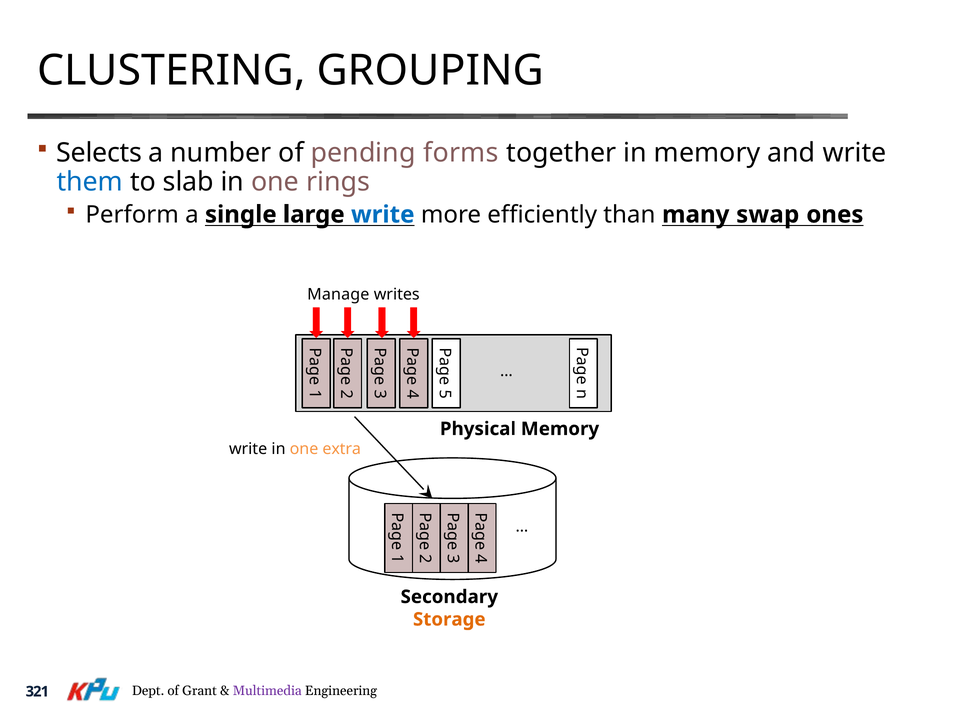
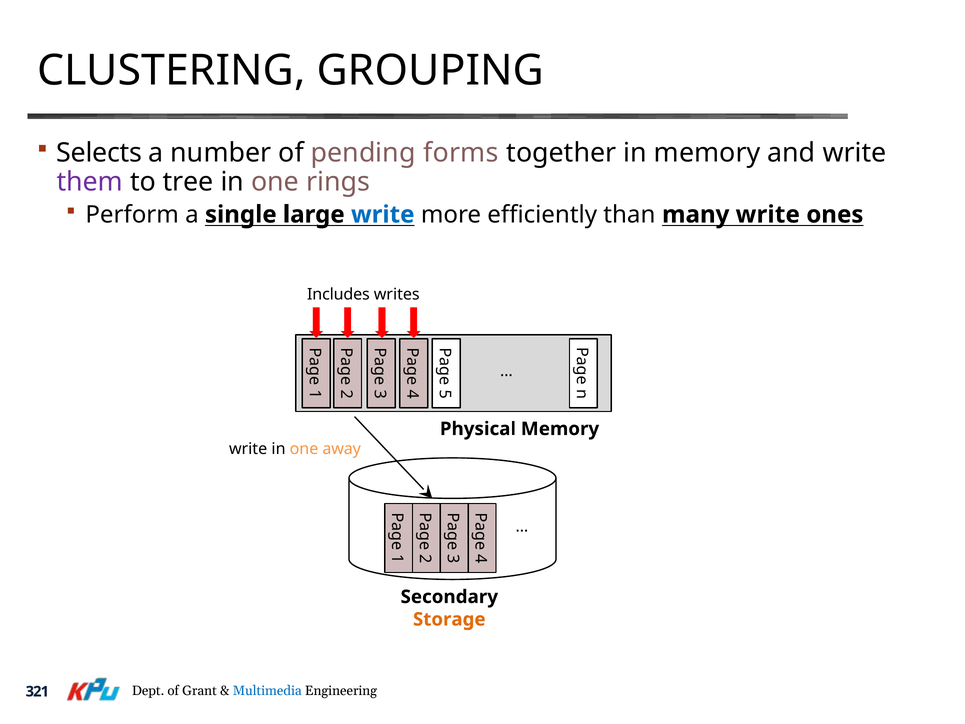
them colour: blue -> purple (90, 182)
slab: slab -> tree (188, 182)
many swap: swap -> write (768, 215)
Manage: Manage -> Includes (338, 294)
extra: extra -> away (342, 449)
Multimedia colour: purple -> blue (267, 691)
